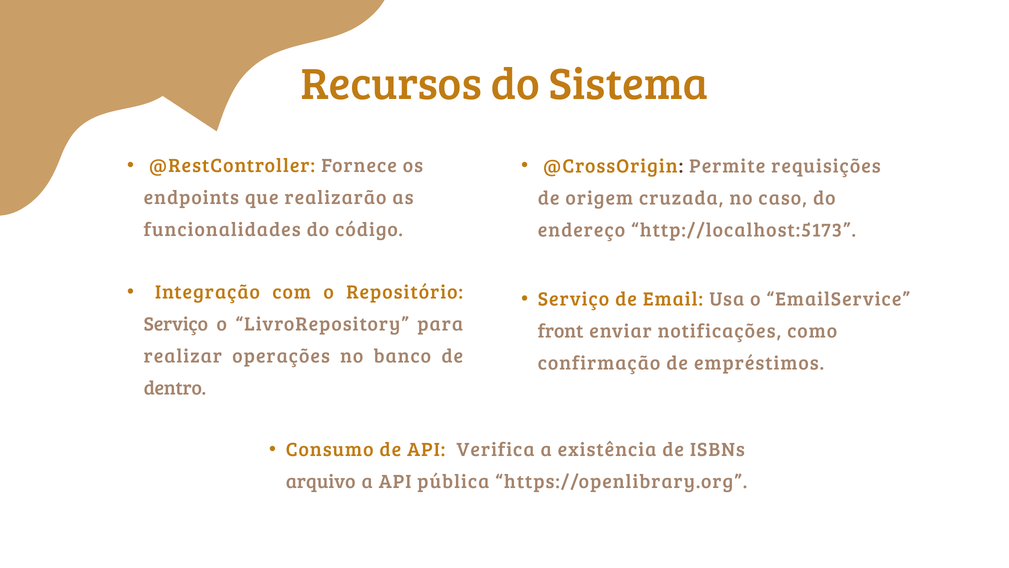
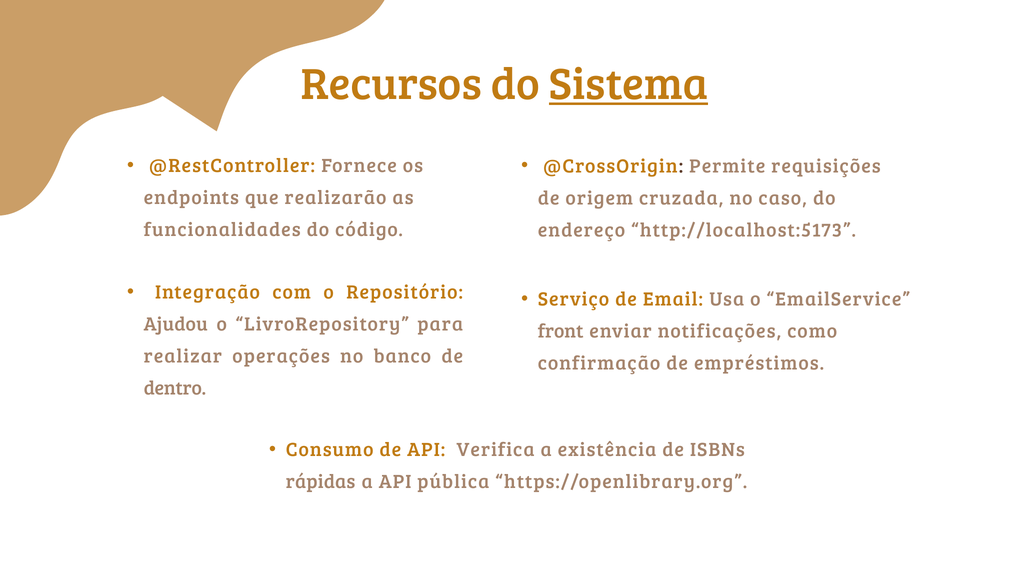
Sistema underline: none -> present (629, 85)
Serviço: Serviço -> Ajudou (176, 324)
arquivo: arquivo -> rápidas (321, 482)
